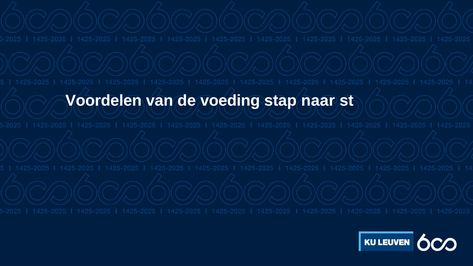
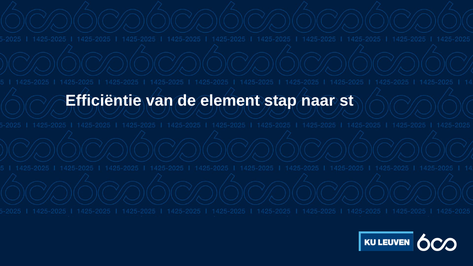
Voordelen: Voordelen -> Efficiëntie (103, 101)
voeding: voeding -> element (230, 101)
